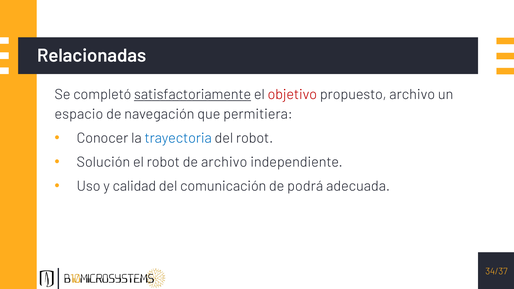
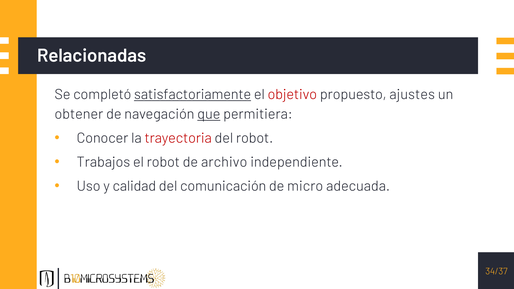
propuesto archivo: archivo -> ajustes (412, 95)
espacio: espacio -> obtener (79, 114)
que underline: none -> present (209, 114)
trayectoria colour: blue -> red (178, 138)
Solución: Solución -> Trabajos (103, 162)
podrá: podrá -> micro (305, 186)
